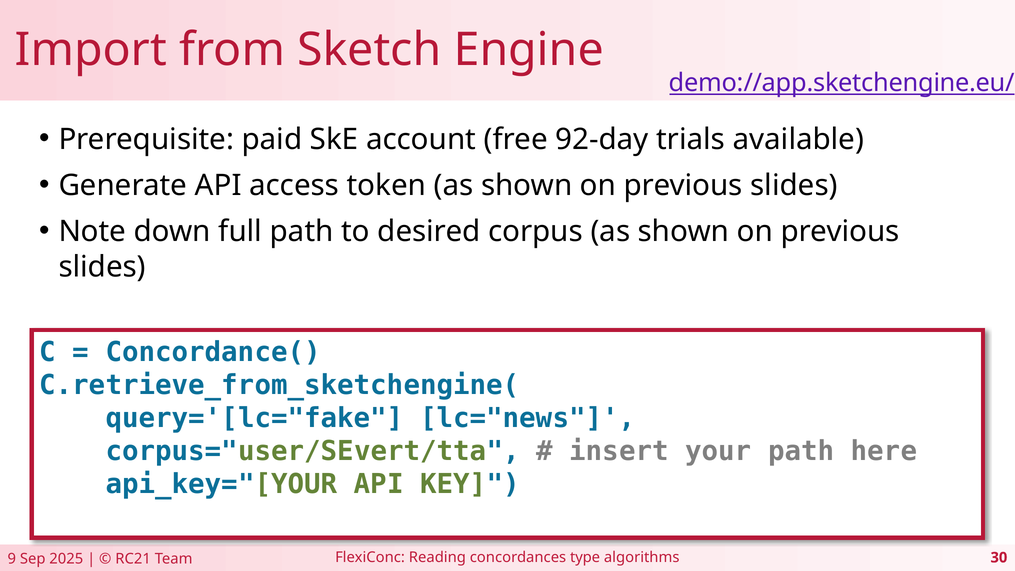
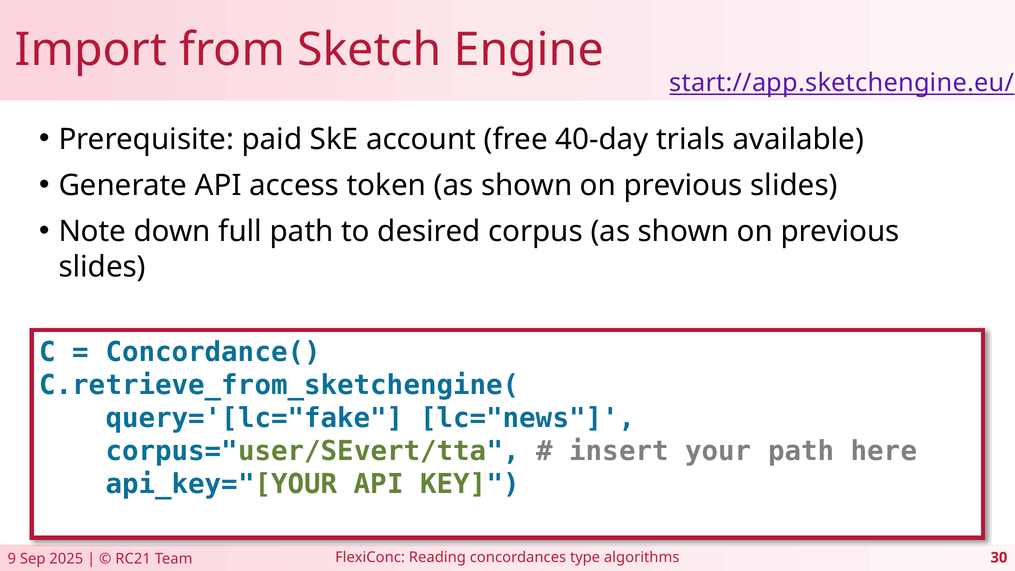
demo://app.sketchengine.eu/: demo://app.sketchengine.eu/ -> start://app.sketchengine.eu/ (842, 83)
92-day: 92-day -> 40-day (602, 139)
